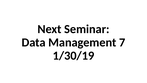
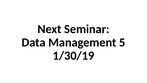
7: 7 -> 5 (122, 42)
